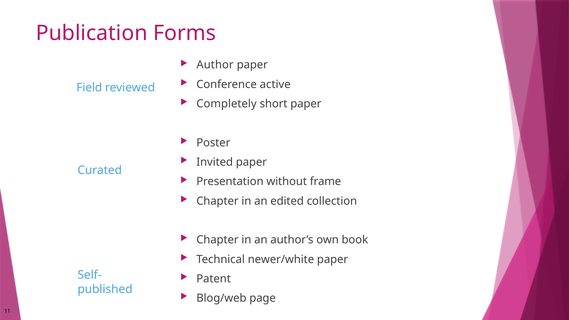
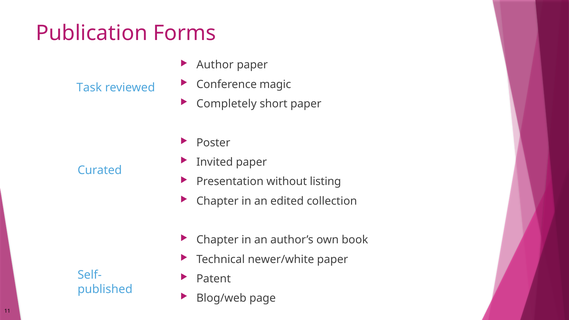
active: active -> magic (275, 84)
Field: Field -> Task (89, 88)
frame: frame -> listing (325, 182)
